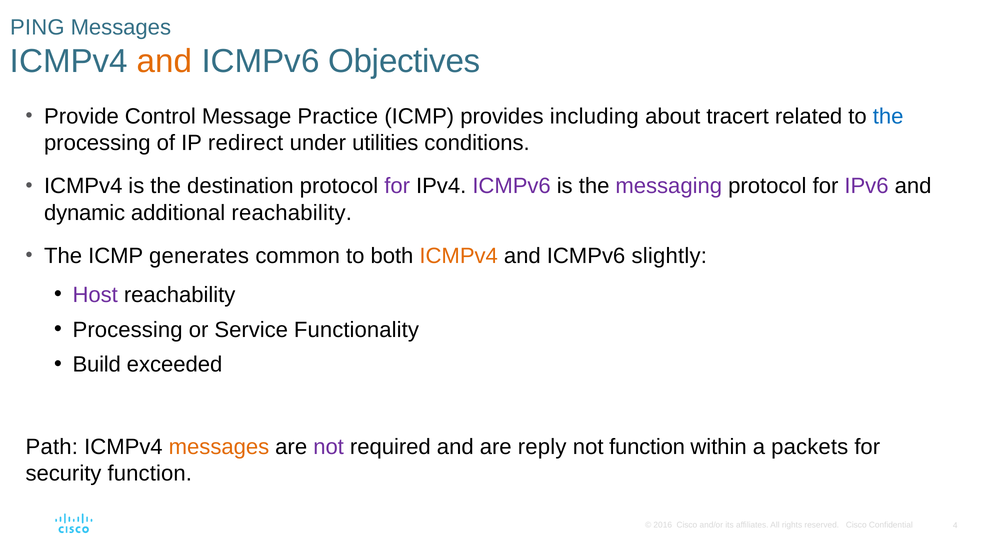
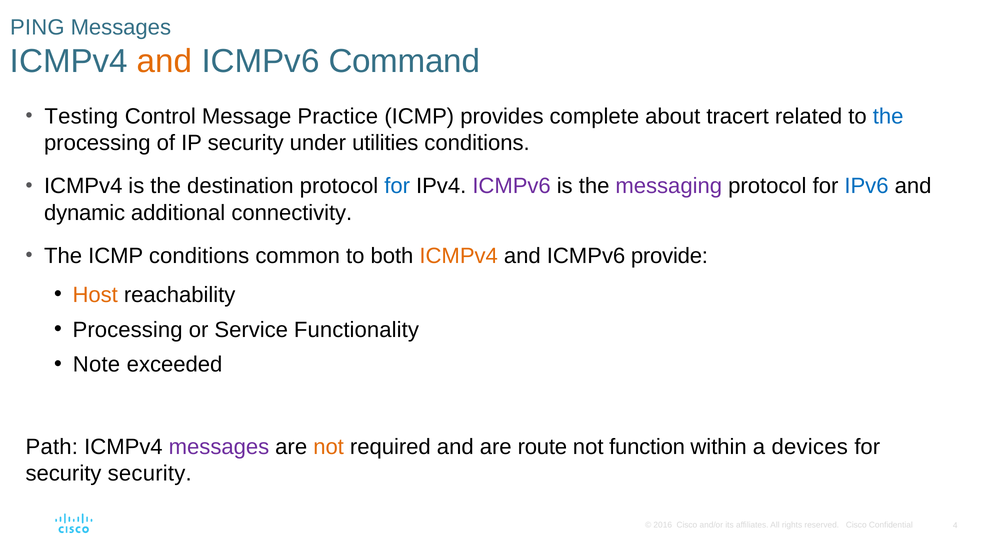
Objectives: Objectives -> Command (404, 61)
Provide: Provide -> Testing (81, 116)
including: including -> complete (594, 116)
IP redirect: redirect -> security (246, 143)
for colour: purple -> blue (397, 186)
IPv6 colour: purple -> blue (867, 186)
additional reachability: reachability -> connectivity (292, 213)
ICMP generates: generates -> conditions (199, 256)
slightly: slightly -> provide (669, 256)
Host colour: purple -> orange (95, 295)
Build: Build -> Note (97, 364)
messages colour: orange -> purple (219, 446)
not colour: purple -> orange (329, 446)
reply: reply -> route (542, 446)
packets: packets -> devices (810, 446)
security function: function -> security (150, 473)
